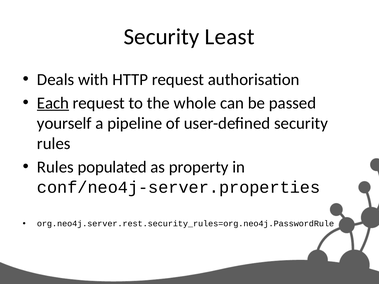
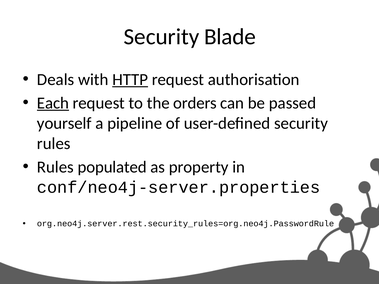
Least: Least -> Blade (230, 37)
HTTP underline: none -> present (130, 80)
whole: whole -> orders (195, 103)
